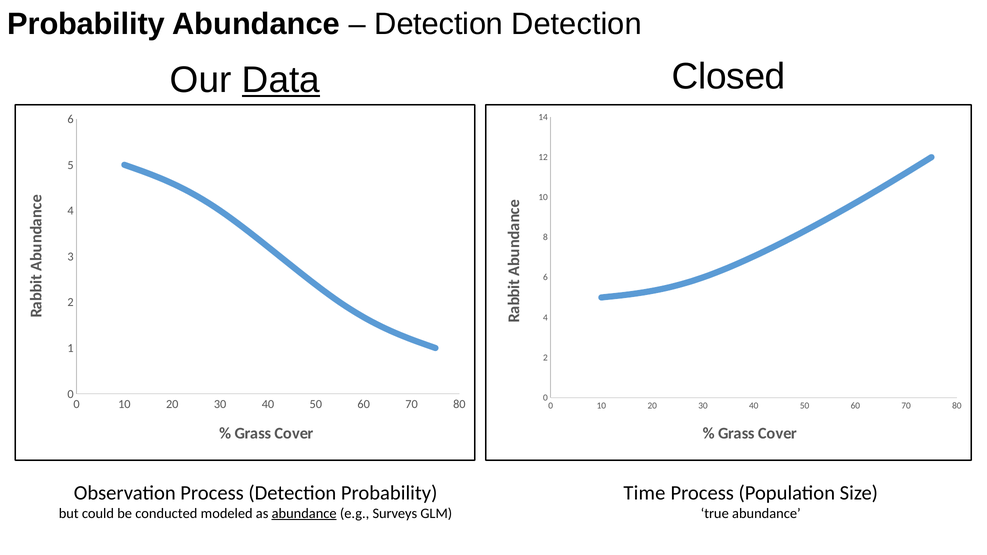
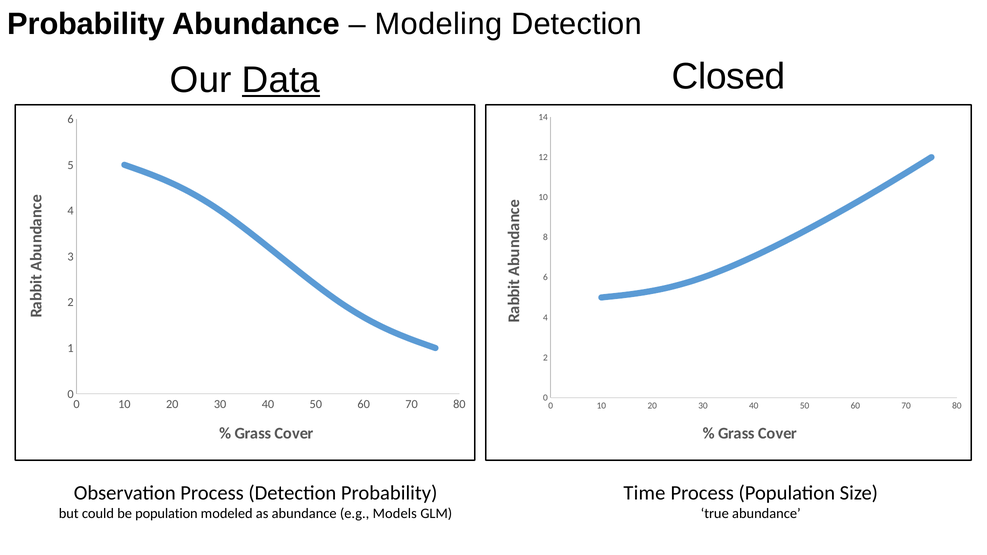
Detection: Detection -> Modeling (439, 24)
be conducted: conducted -> population (166, 514)
abundance underline: present -> none (304, 514)
Surveys: Surveys -> Models (395, 514)
